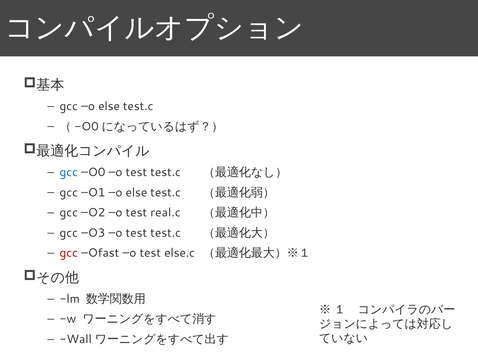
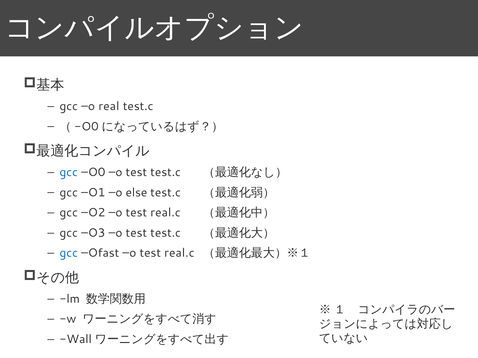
gcc o else: else -> real (109, 106)
gcc colour: red -> blue (69, 253)
Ofast o test else.c: else.c -> real.c (179, 253)
